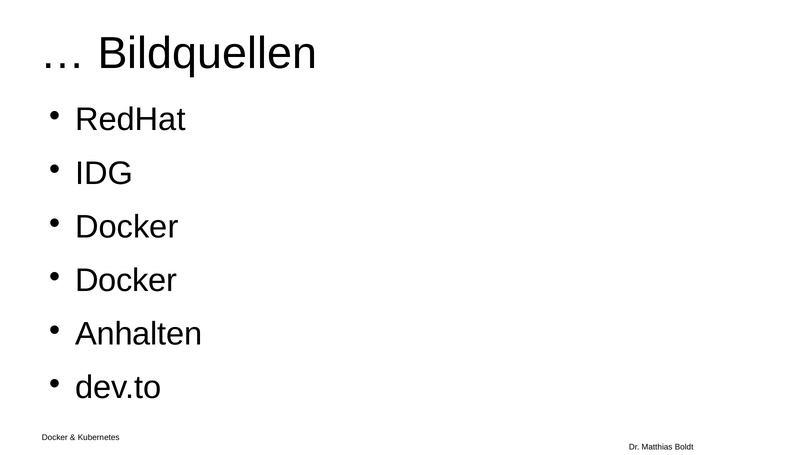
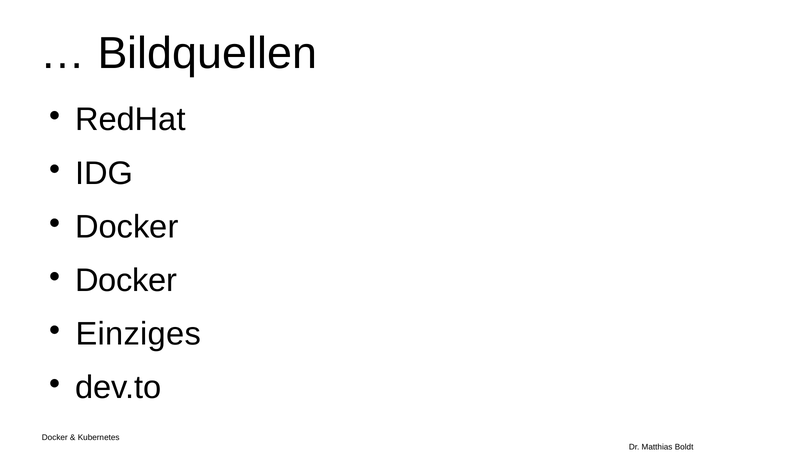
Anhalten: Anhalten -> Einziges (138, 334)
